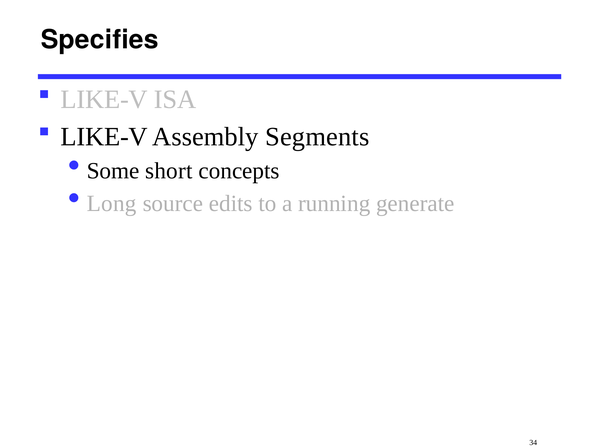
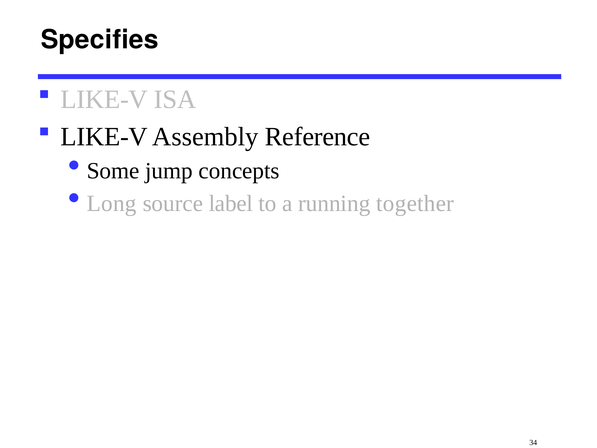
Segments: Segments -> Reference (318, 137)
short: short -> jump (169, 171)
edits: edits -> label (231, 203)
generate: generate -> together (415, 203)
